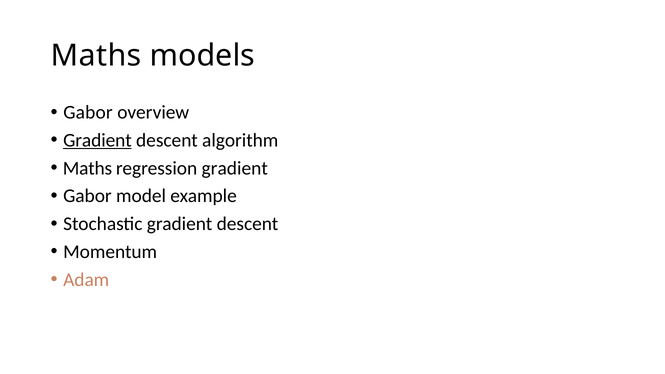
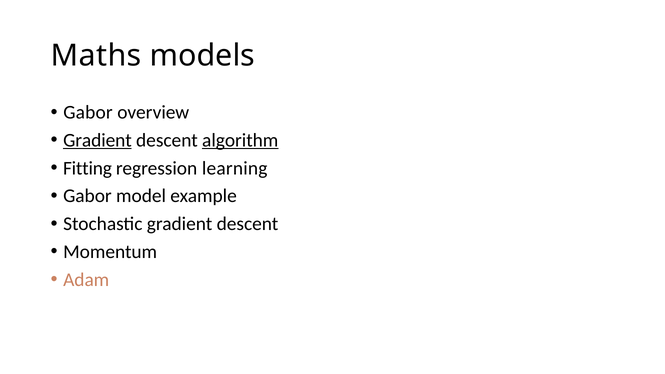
algorithm underline: none -> present (240, 140)
Maths: Maths -> Fitting (87, 168)
regression gradient: gradient -> learning (235, 168)
